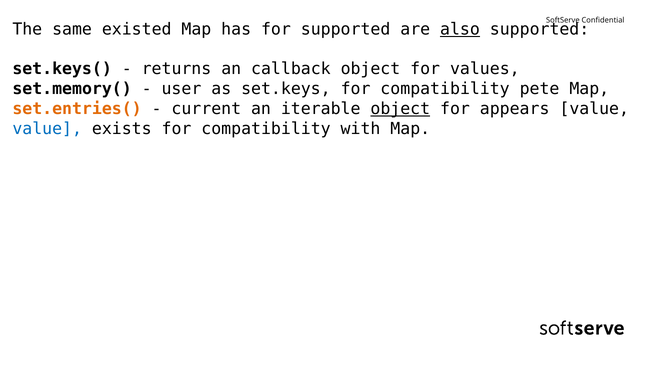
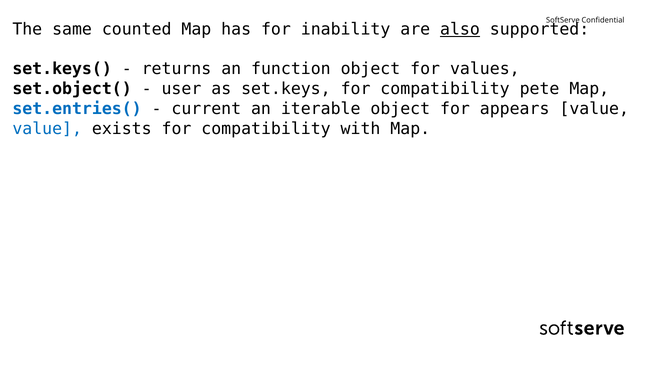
existed: existed -> counted (137, 29)
for supported: supported -> inability (346, 29)
callback: callback -> function (291, 69)
set.memory(: set.memory( -> set.object( (72, 89)
set.entries( colour: orange -> blue (77, 109)
object underline: present -> none (400, 109)
